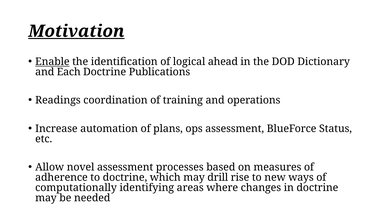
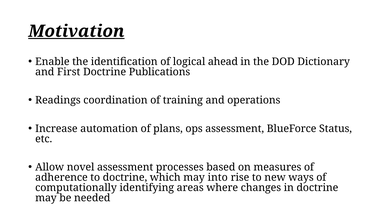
Enable underline: present -> none (52, 62)
Each: Each -> First (69, 72)
drill: drill -> into (218, 177)
